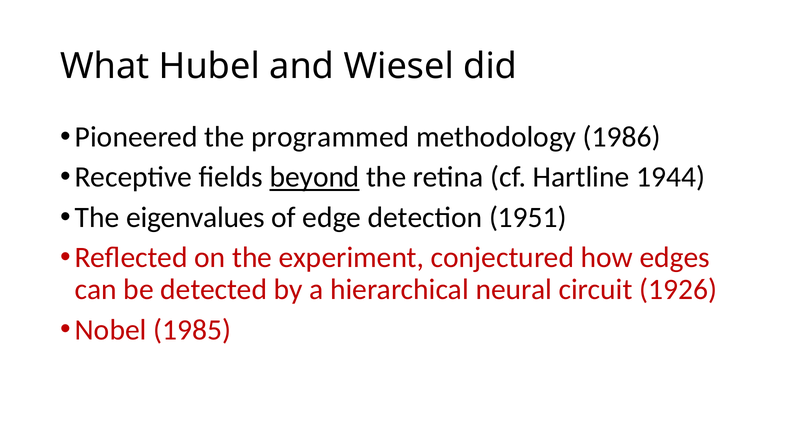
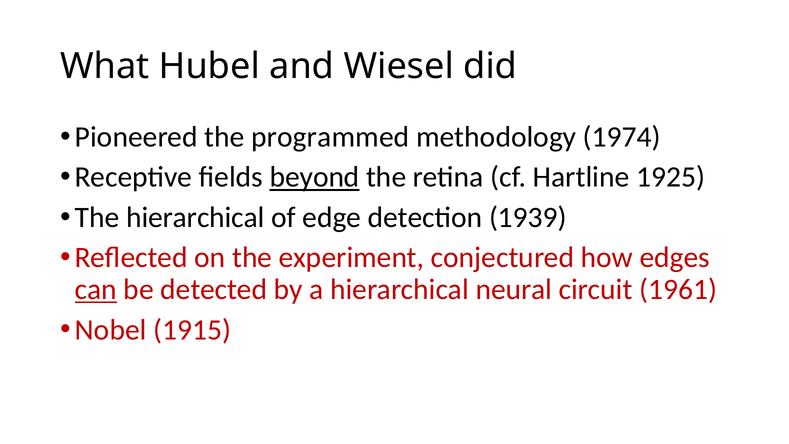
1986: 1986 -> 1974 (622, 137)
1944: 1944 -> 1925 (671, 177)
The eigenvalues: eigenvalues -> hierarchical (195, 217)
1951: 1951 -> 1939 (528, 217)
can underline: none -> present (96, 289)
1926: 1926 -> 1961 (678, 289)
1985: 1985 -> 1915 (192, 330)
